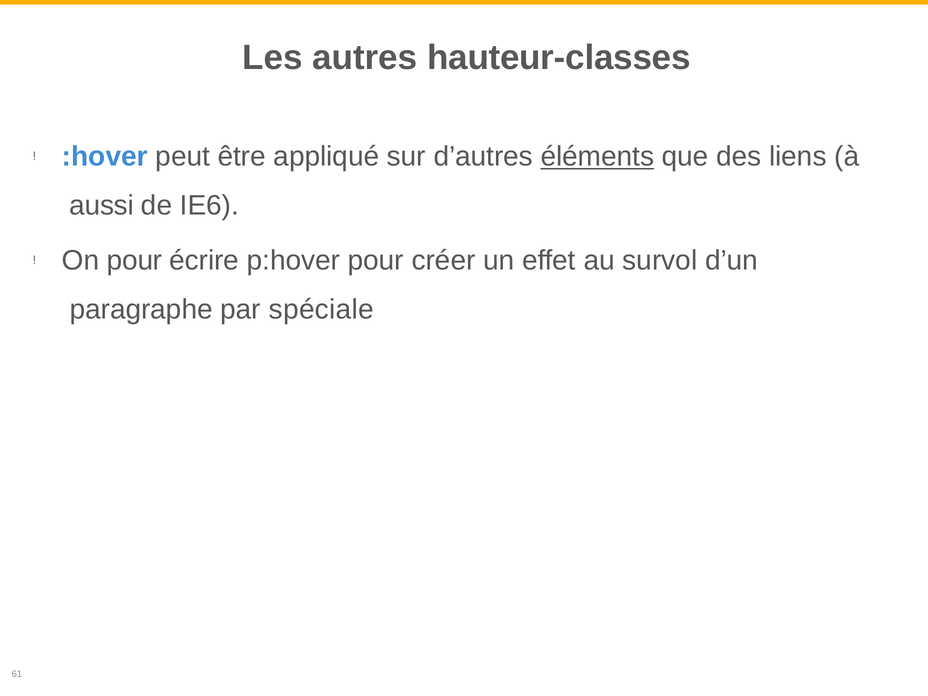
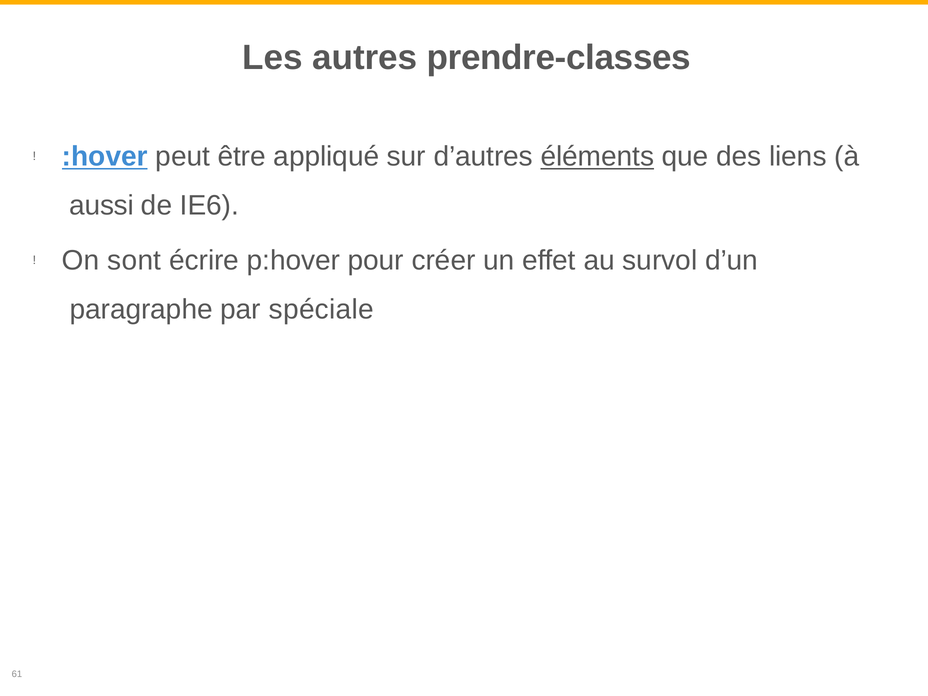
hauteur-classes: hauteur-classes -> prendre-classes (559, 57)
:hover underline: none -> present (105, 157)
On pour: pour -> sont (134, 261)
